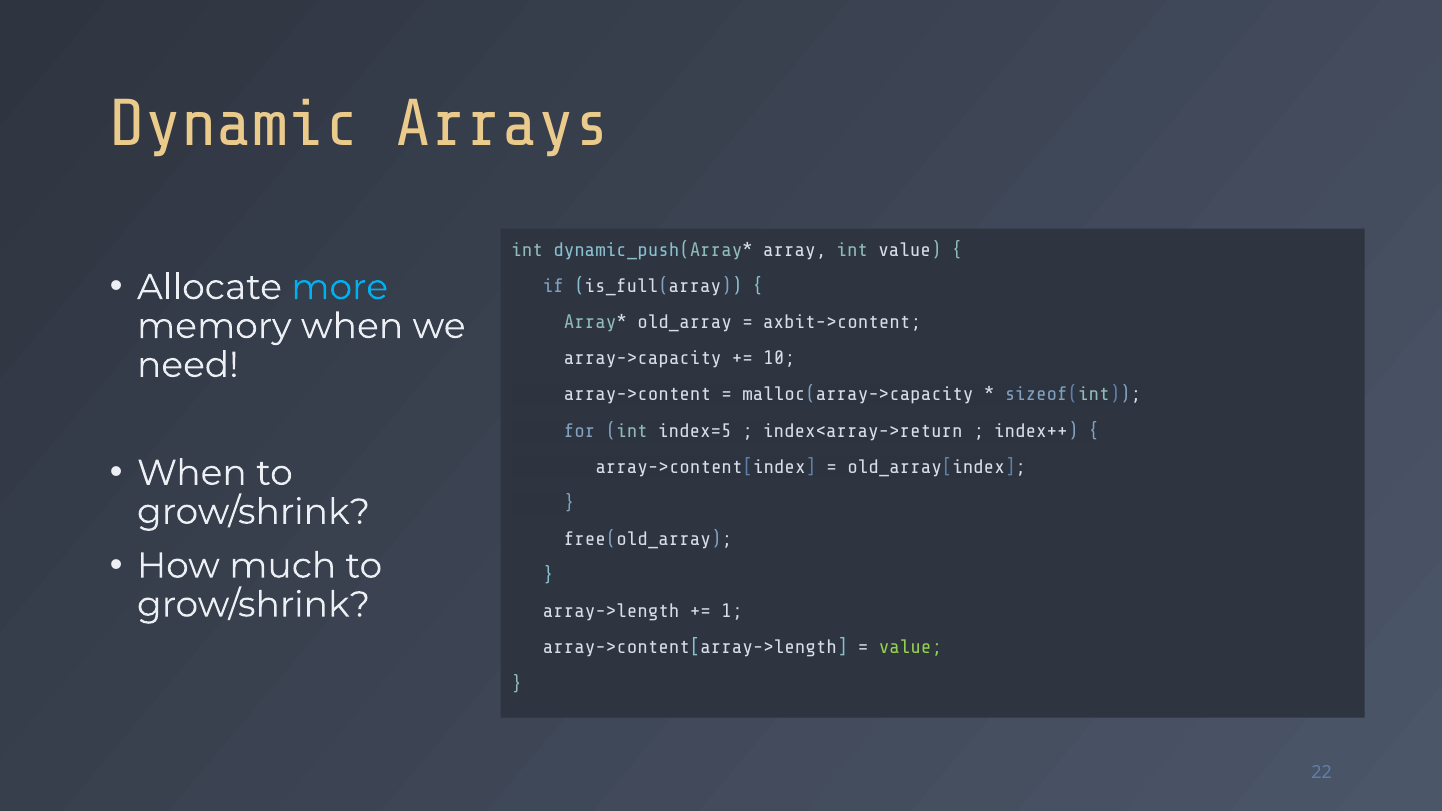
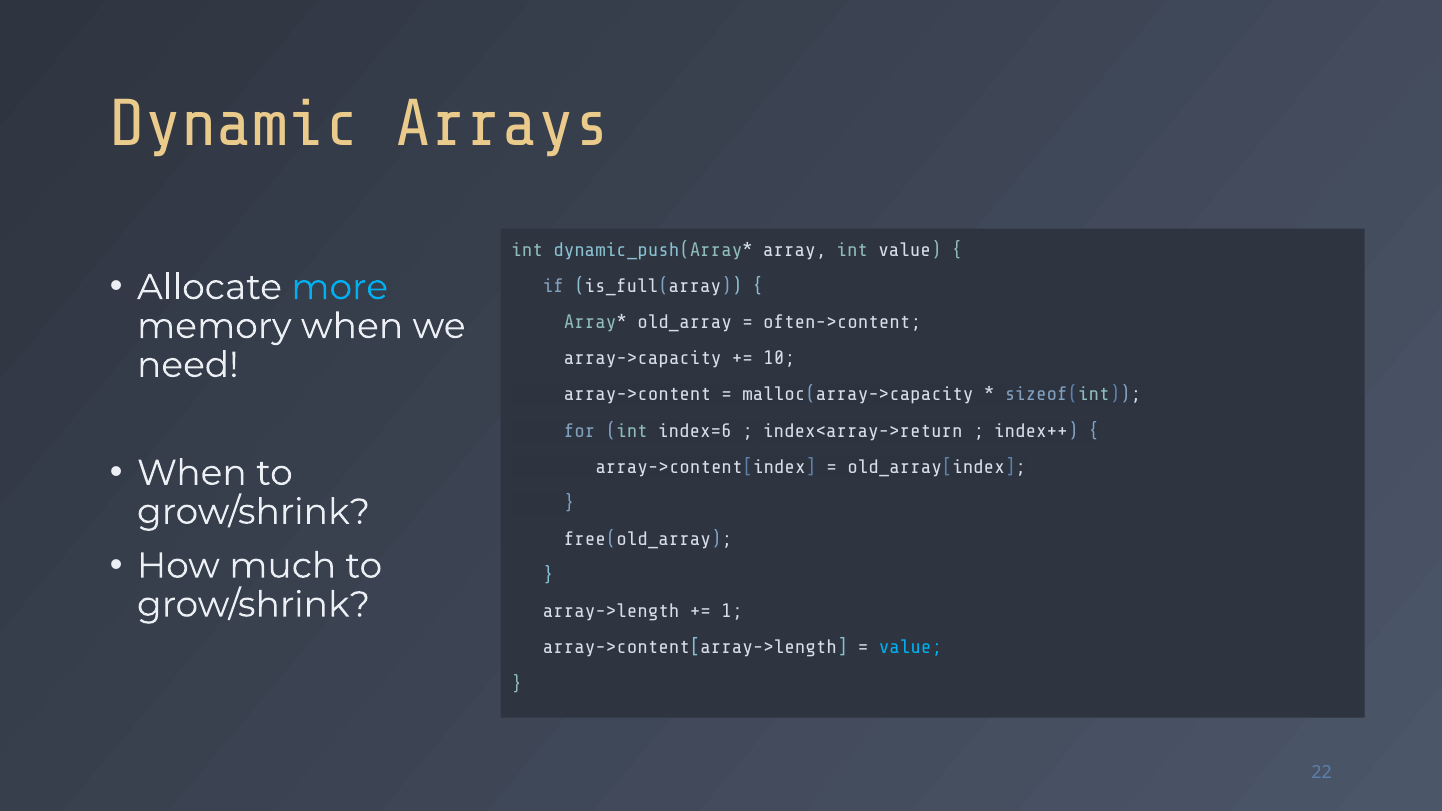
axbit->content: axbit->content -> often->content (842, 322)
index=5: index=5 -> index=6 (695, 431)
value colour: light green -> light blue (910, 648)
